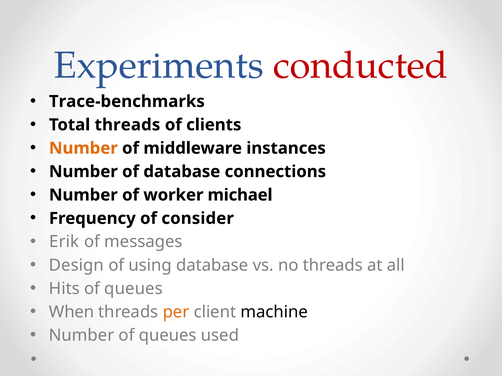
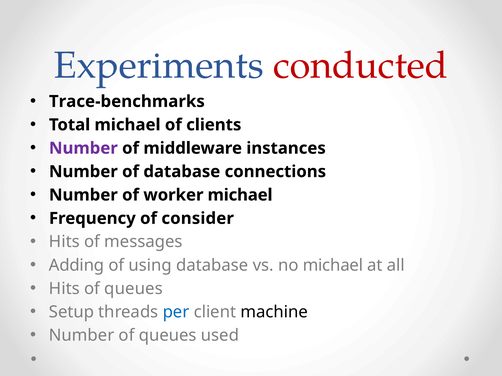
Total threads: threads -> michael (128, 125)
Number colour: orange -> purple (83, 148)
Erik: Erik -> Hits (64, 242)
Design: Design -> Adding (77, 266)
no threads: threads -> michael (333, 266)
When: When -> Setup (71, 312)
per colour: orange -> blue (176, 312)
